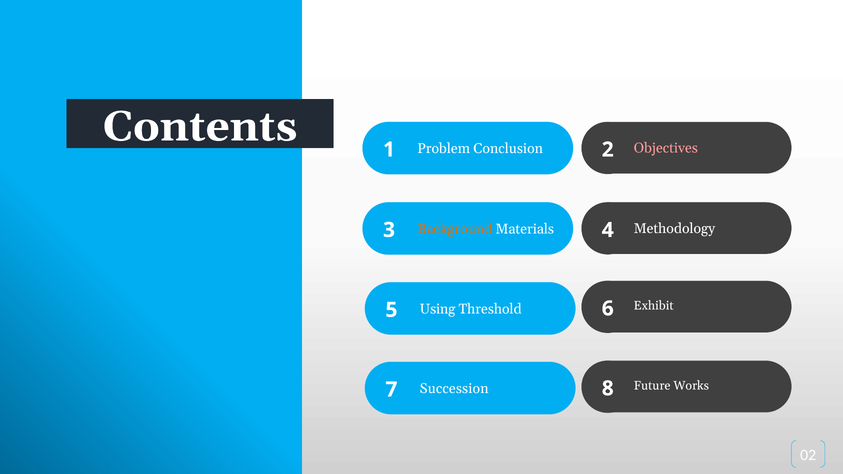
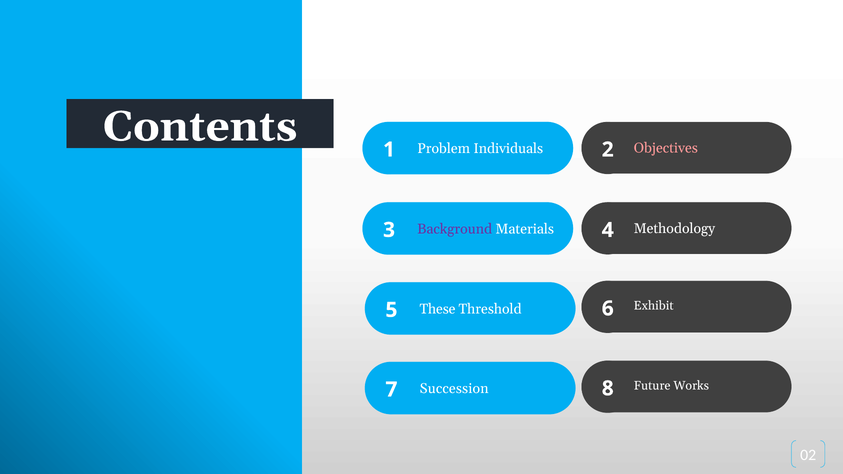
Conclusion: Conclusion -> Individuals (508, 149)
Background colour: orange -> purple (455, 229)
Using: Using -> These (438, 309)
